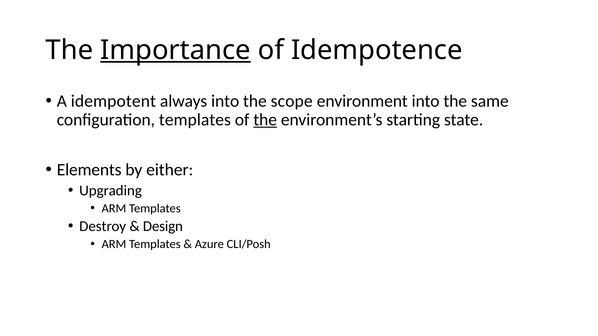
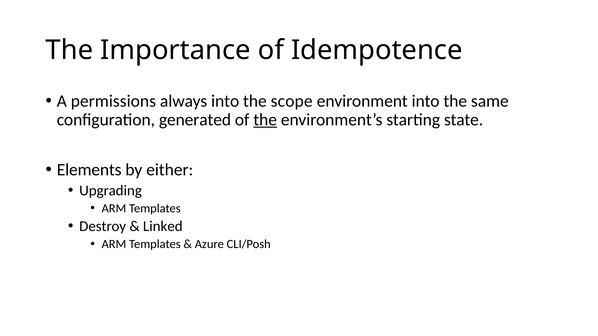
Importance underline: present -> none (176, 50)
idempotent: idempotent -> permissions (113, 101)
configuration templates: templates -> generated (195, 120)
Design: Design -> Linked (163, 227)
